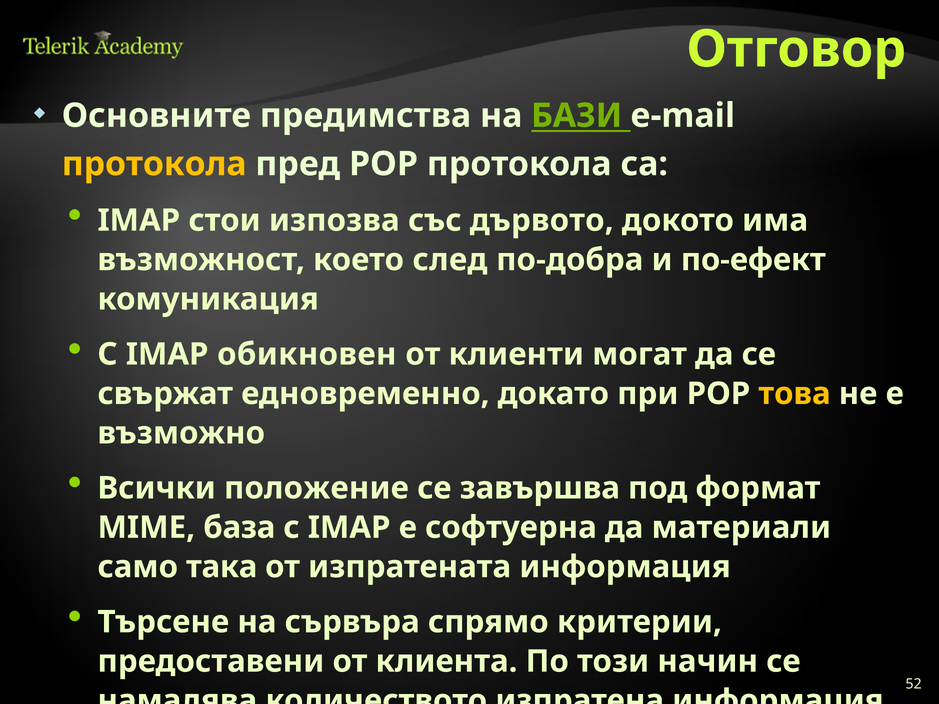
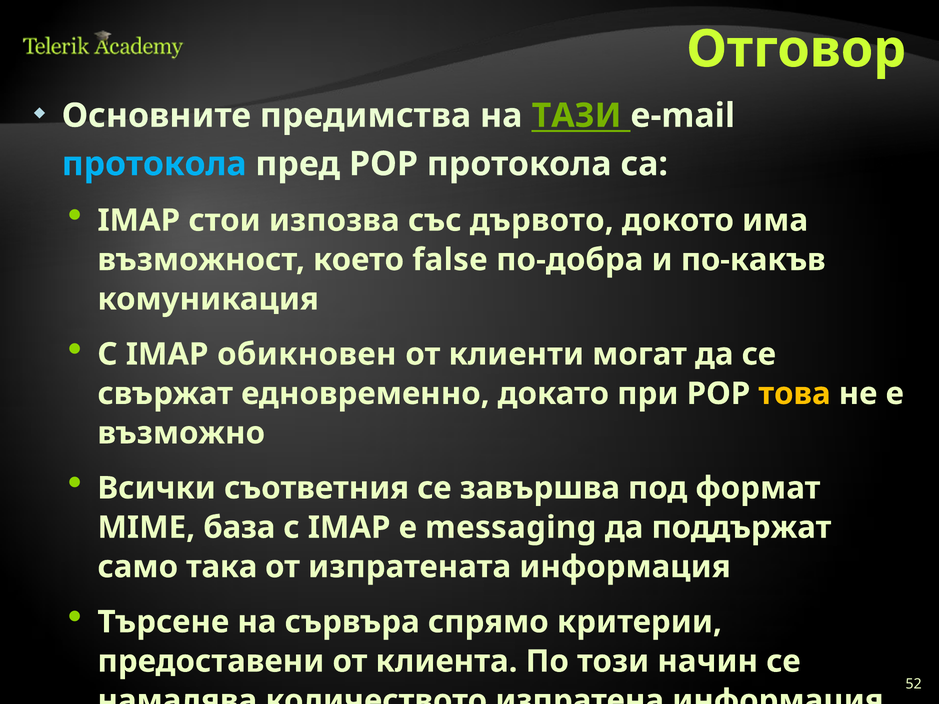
БАЗИ: БАЗИ -> ТАЗИ (577, 116)
протокола colour: yellow -> light blue (154, 164)
след: след -> false (450, 260)
по-ефект: по-ефект -> по-какъв (753, 260)
положение: положение -> съответния (317, 488)
софтуерна: софтуерна -> messaging (511, 528)
материали: материали -> поддържат (741, 528)
